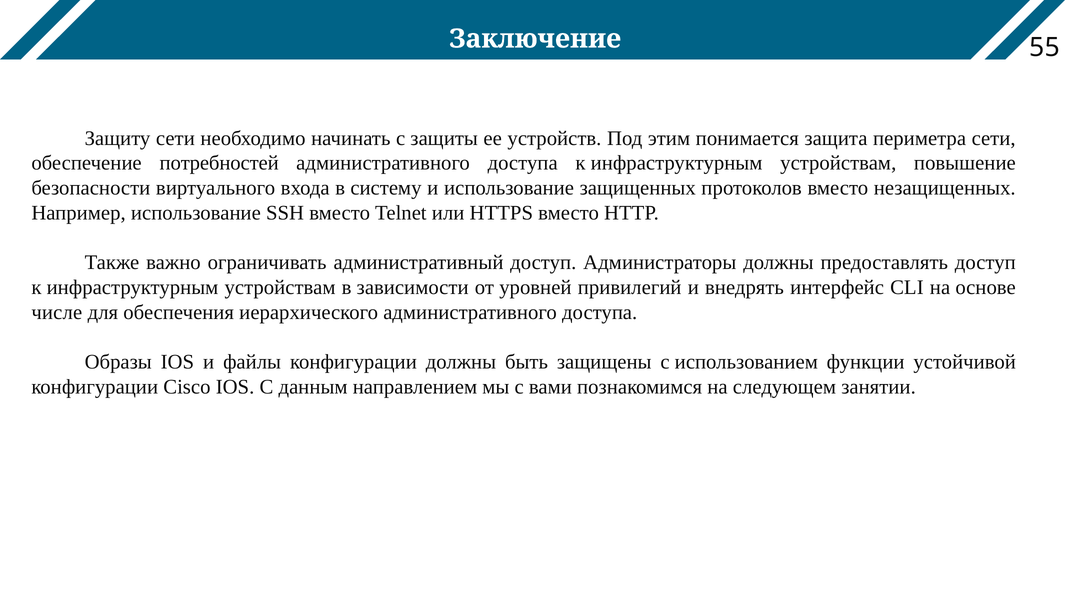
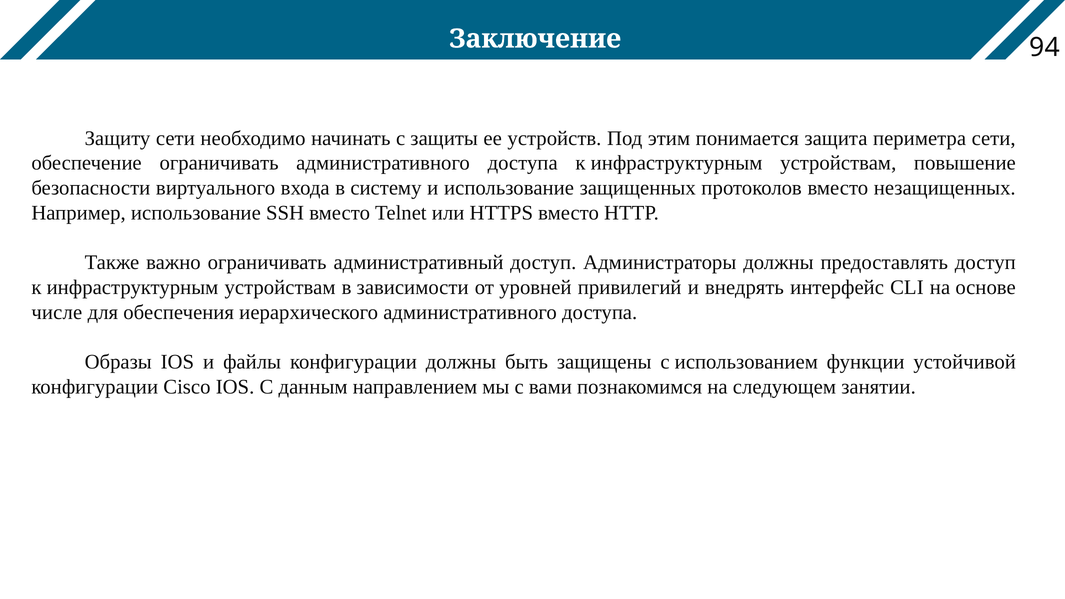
55: 55 -> 94 (1045, 47)
обеспечение потребностей: потребностей -> ограничивать (219, 163)
